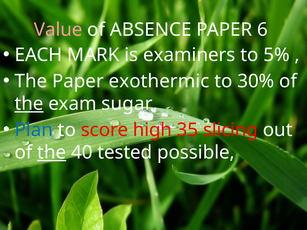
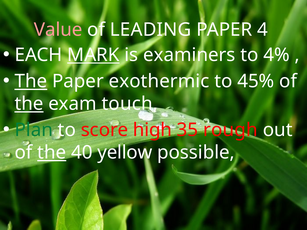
ABSENCE: ABSENCE -> LEADING (151, 30)
6: 6 -> 4 (262, 30)
MARK underline: none -> present (93, 55)
5%: 5% -> 4% (277, 55)
The underline: none -> present (31, 81)
30%: 30% -> 45% (256, 81)
sugar: sugar -> touch (130, 104)
Plan colour: blue -> green (34, 130)
slicing: slicing -> rough (230, 130)
tested: tested -> yellow (125, 153)
